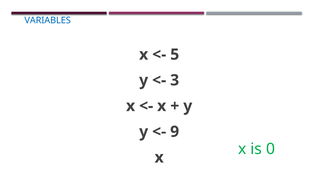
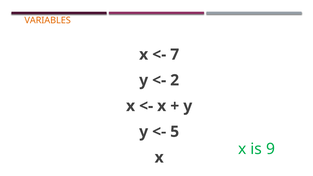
VARIABLES colour: blue -> orange (48, 20)
5: 5 -> 7 (175, 55)
3: 3 -> 2 (175, 80)
9: 9 -> 5 (175, 132)
0: 0 -> 9 (271, 149)
